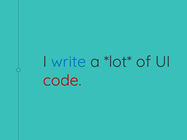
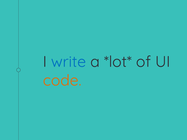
code colour: red -> orange (62, 81)
